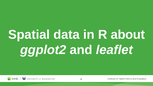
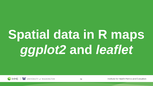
about: about -> maps (128, 35)
